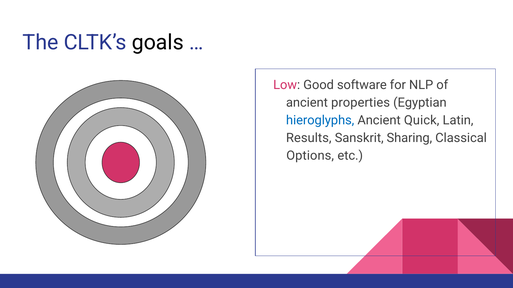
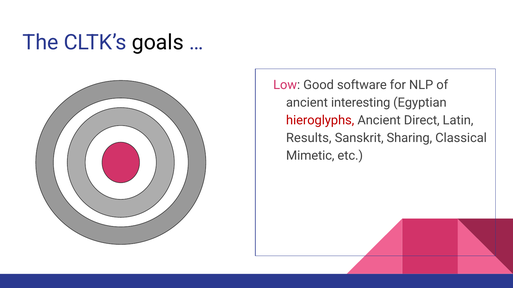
properties: properties -> interesting (361, 103)
hieroglyphs colour: blue -> red (320, 120)
Quick: Quick -> Direct (422, 120)
Options: Options -> Mimetic (310, 156)
